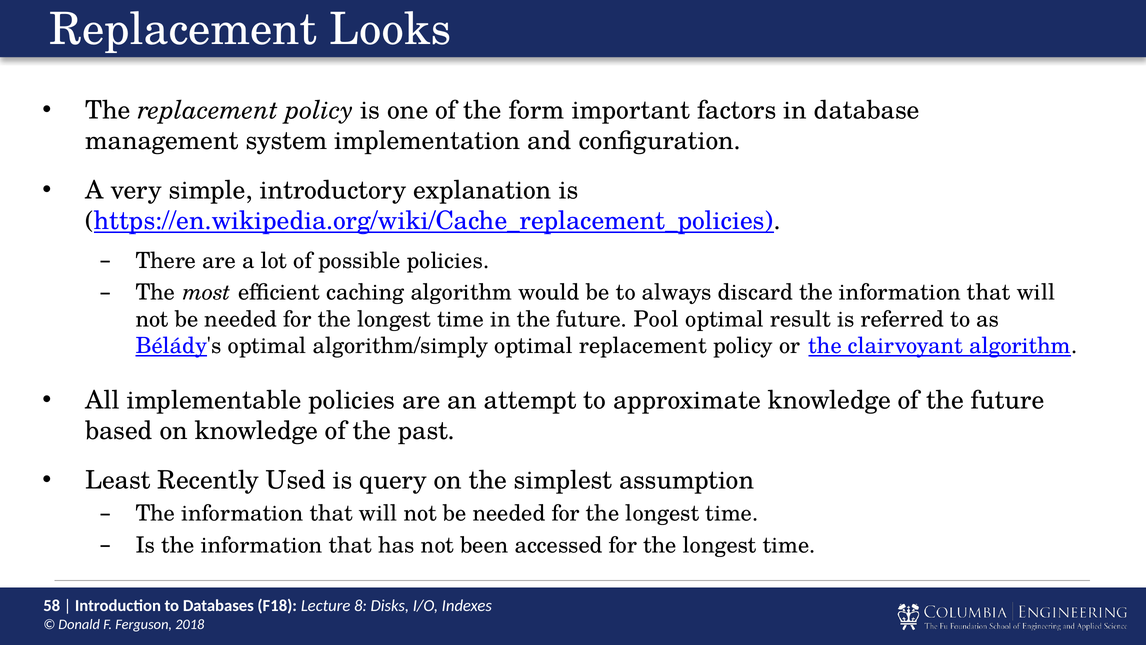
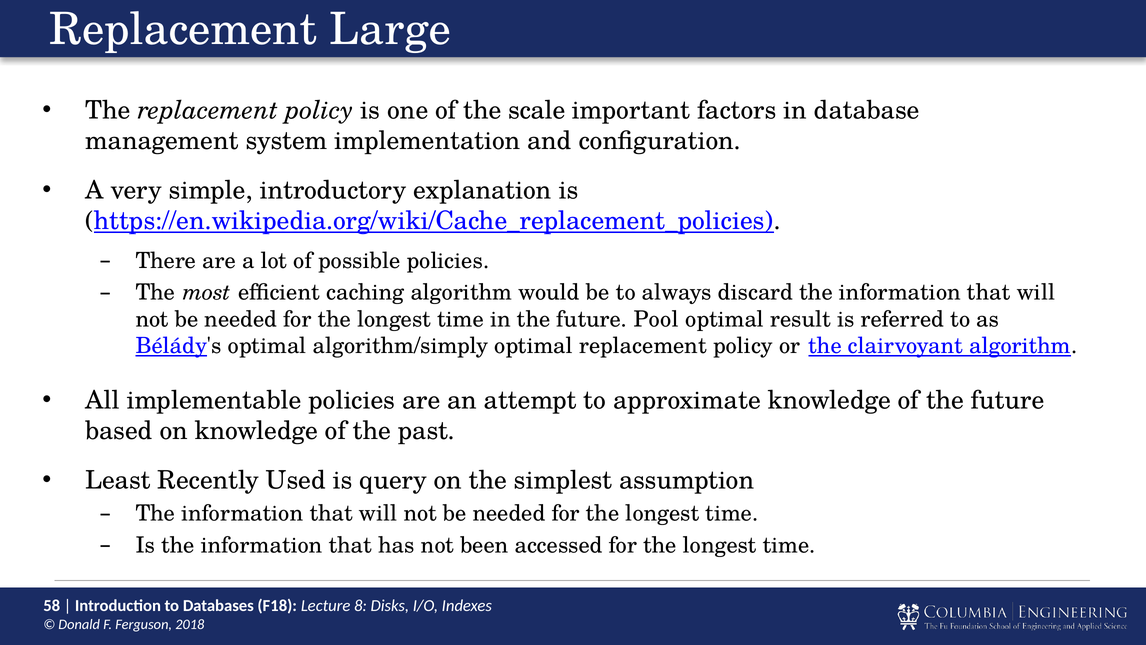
Looks: Looks -> Large (390, 29)
form: form -> scale (537, 110)
